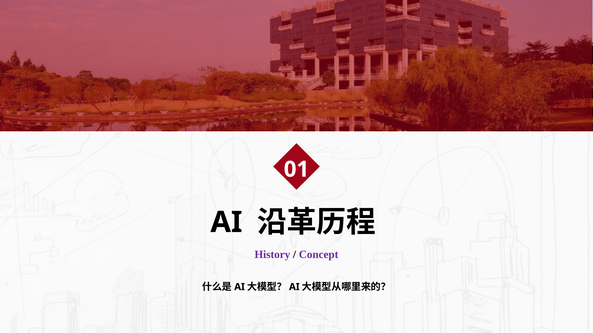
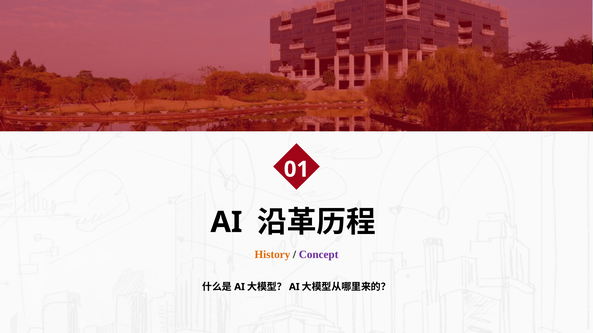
History colour: purple -> orange (272, 255)
